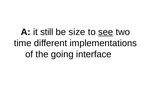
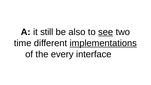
size: size -> also (77, 32)
implementations underline: none -> present (103, 43)
going: going -> every (62, 54)
